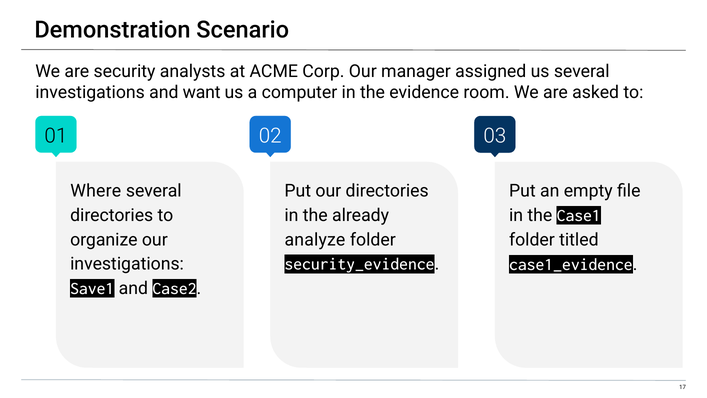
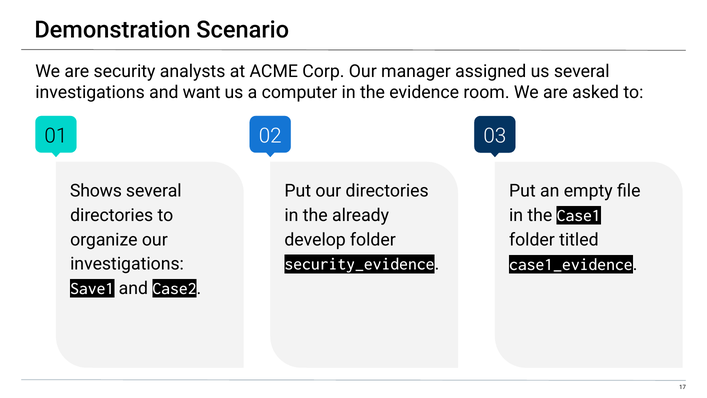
Where: Where -> Shows (96, 191)
analyze: analyze -> develop (315, 240)
